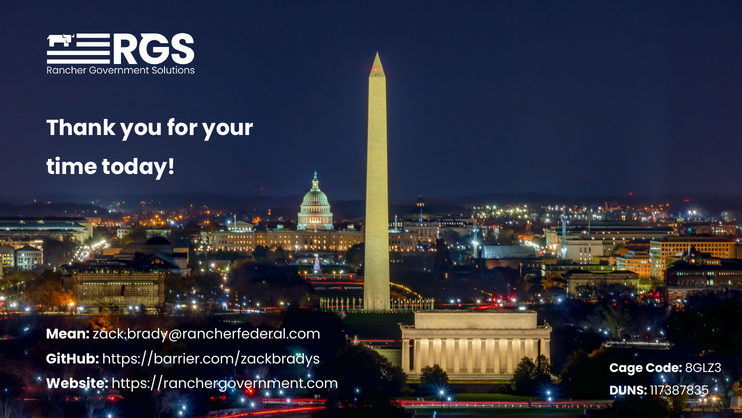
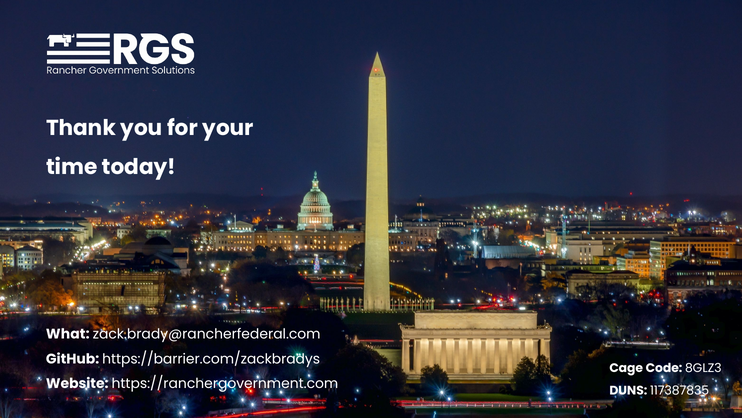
Mean: Mean -> What (68, 334)
